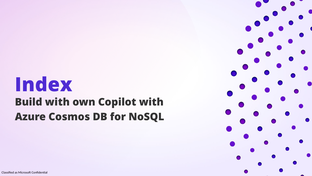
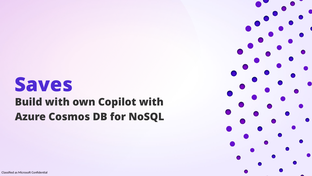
Index: Index -> Saves (44, 85)
